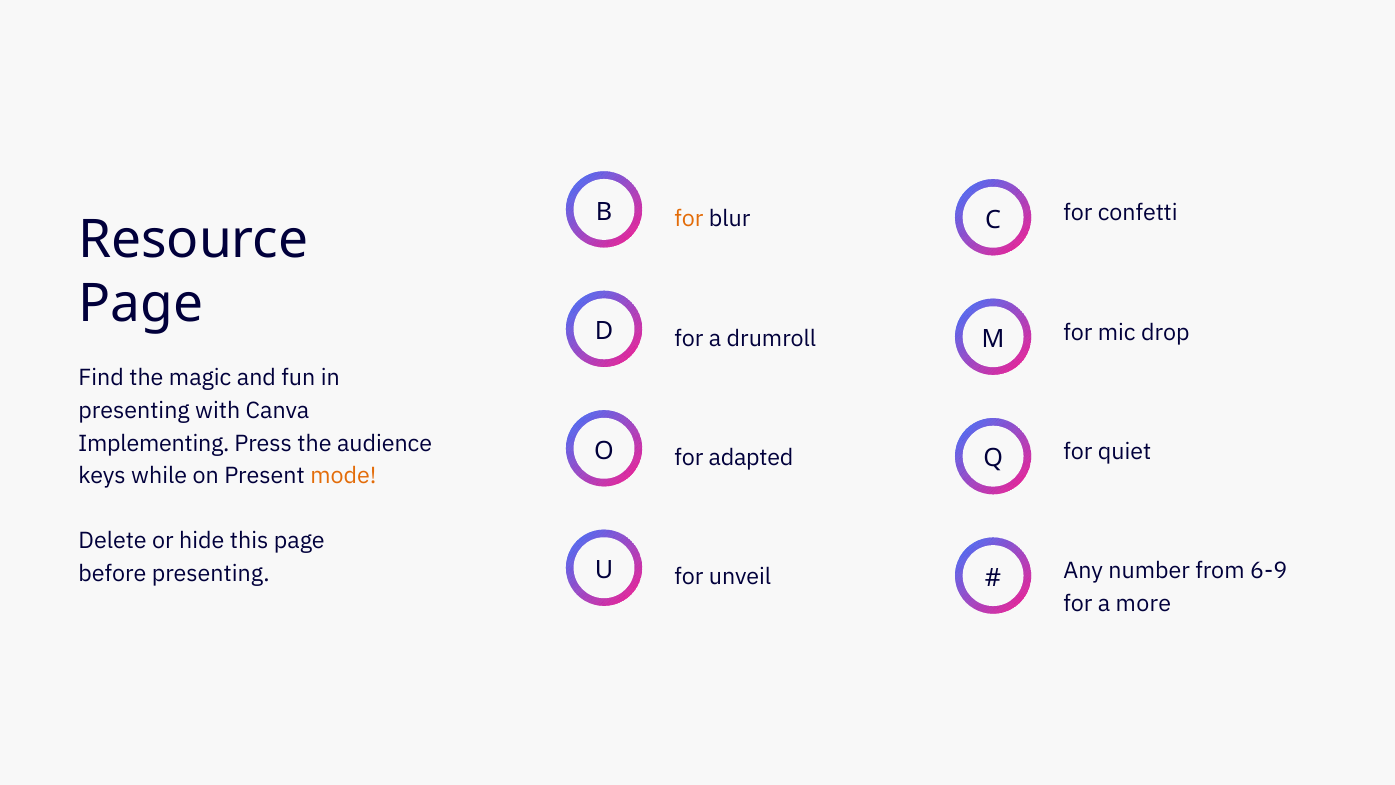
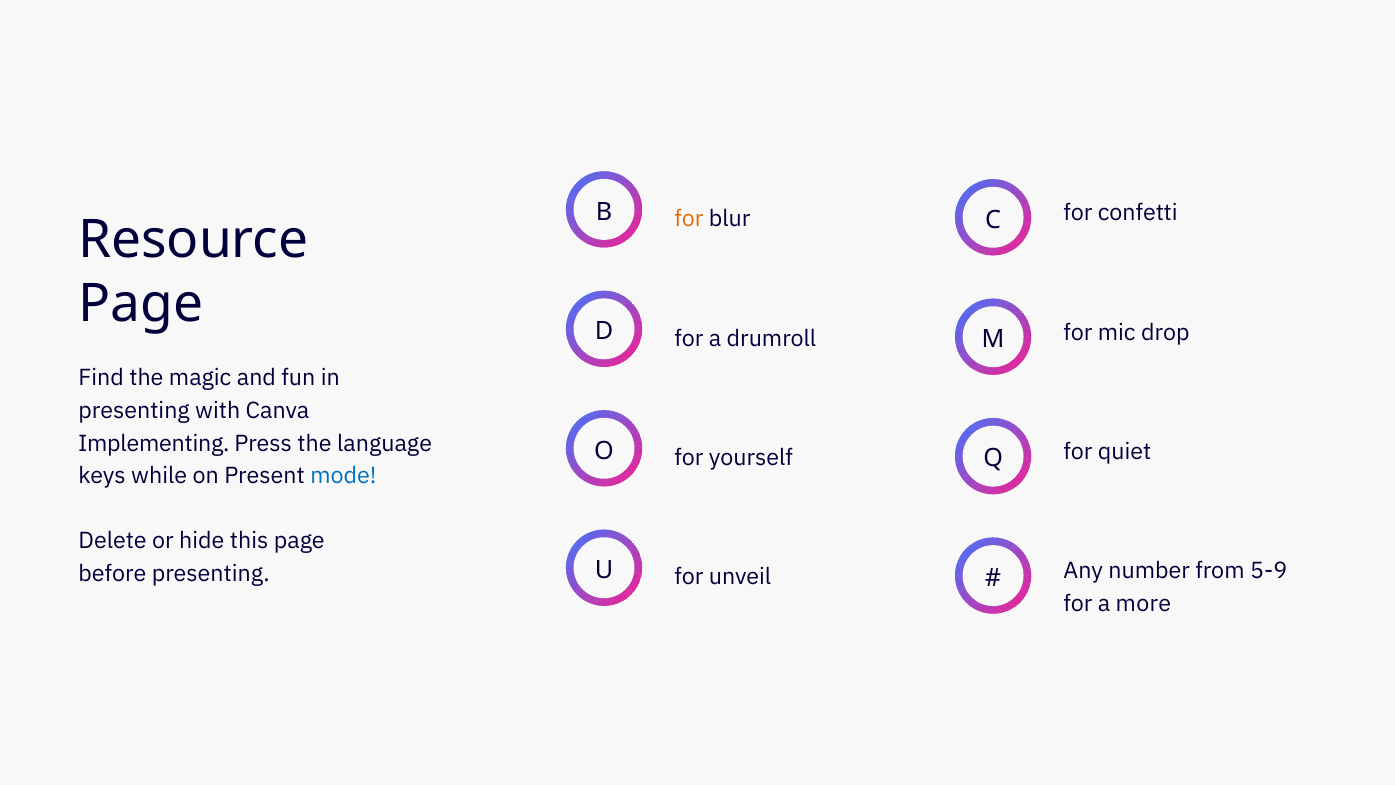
audience: audience -> language (385, 443)
adapted: adapted -> yourself (751, 458)
mode colour: orange -> blue (343, 476)
6-9: 6-9 -> 5-9 (1269, 571)
